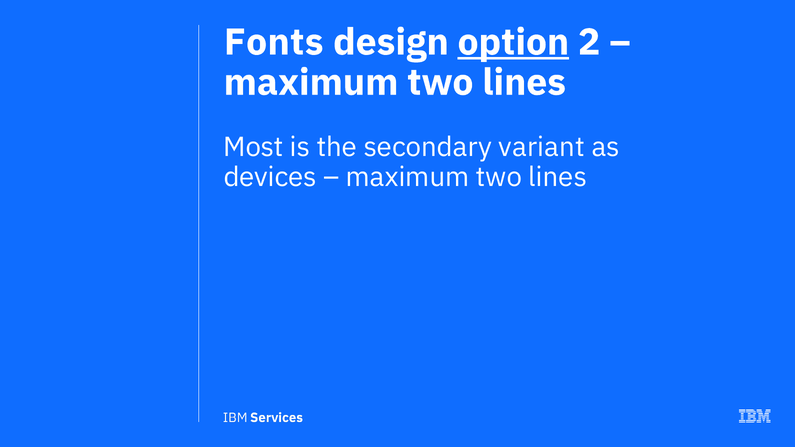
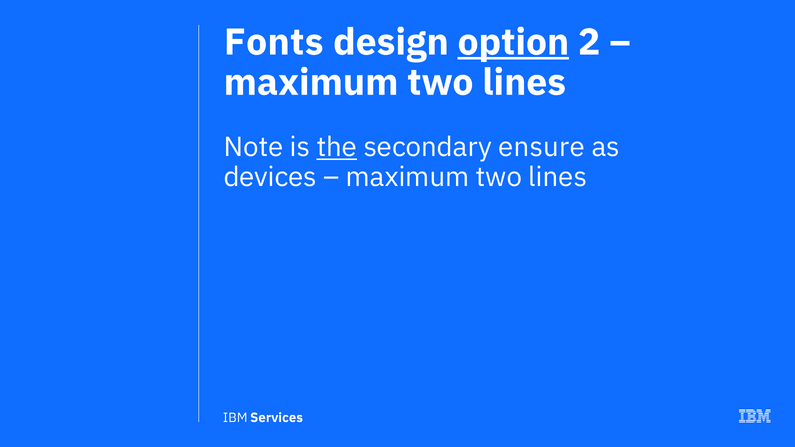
Most: Most -> Note (253, 147)
the underline: none -> present (337, 147)
variant: variant -> ensure (542, 147)
